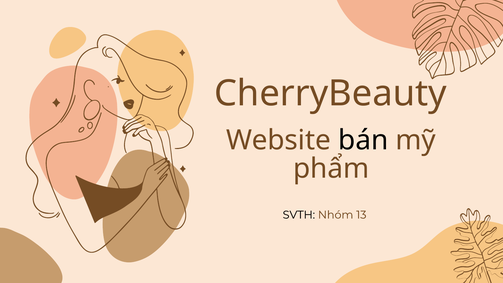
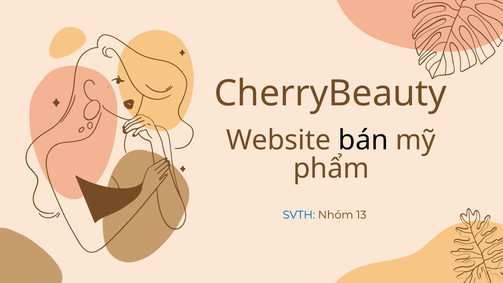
SVTH colour: black -> blue (299, 215)
